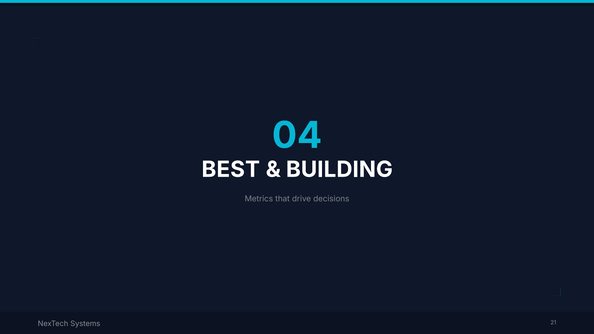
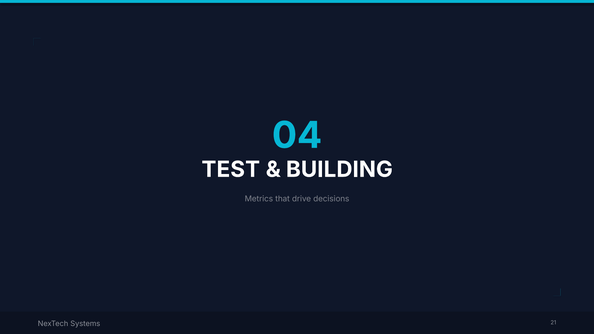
BEST: BEST -> TEST (231, 170)
